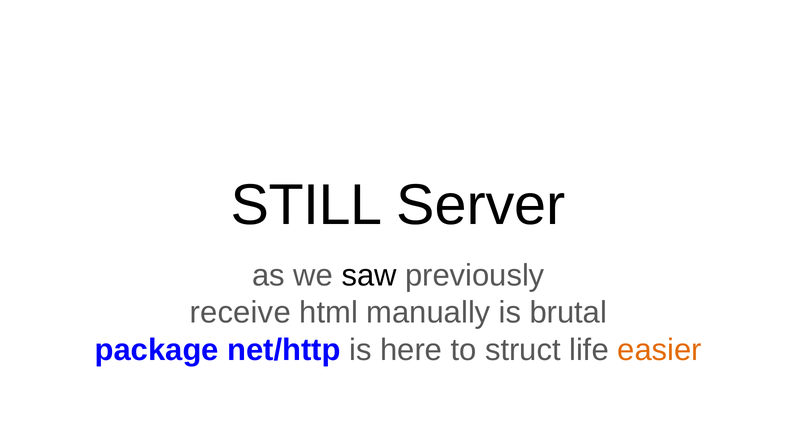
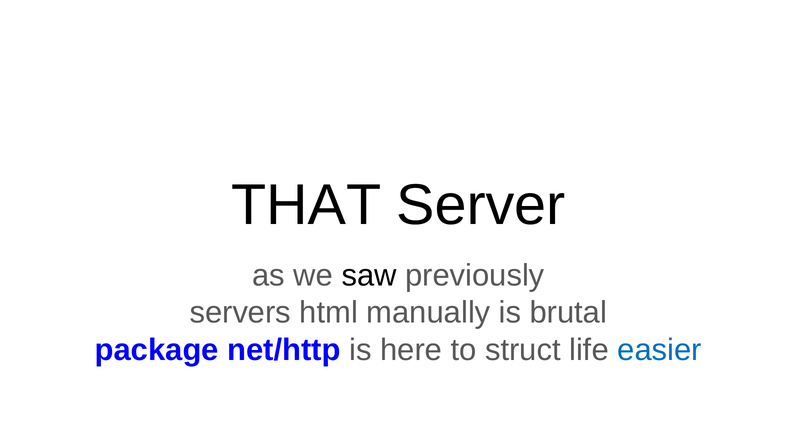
STILL: STILL -> THAT (306, 205)
receive: receive -> servers (240, 313)
easier colour: orange -> blue (659, 350)
